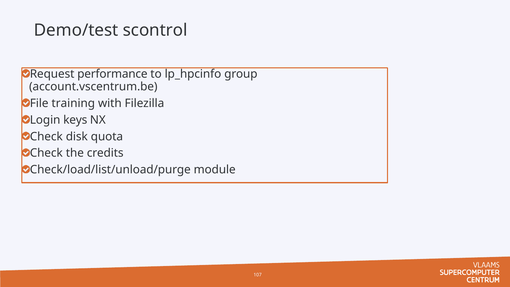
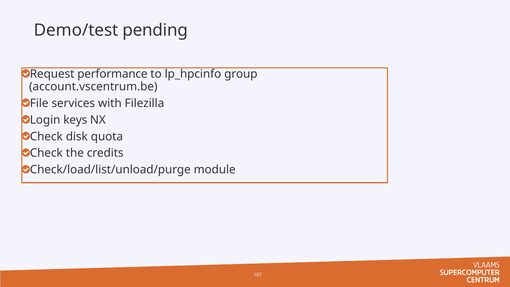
scontrol: scontrol -> pending (155, 30)
training: training -> services (73, 103)
